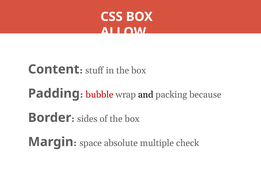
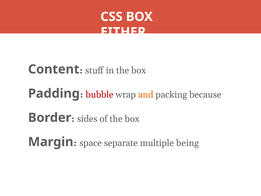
ALLOW: ALLOW -> EITHER (123, 32)
and colour: black -> orange (146, 95)
absolute: absolute -> separate (121, 143)
check: check -> being (188, 143)
